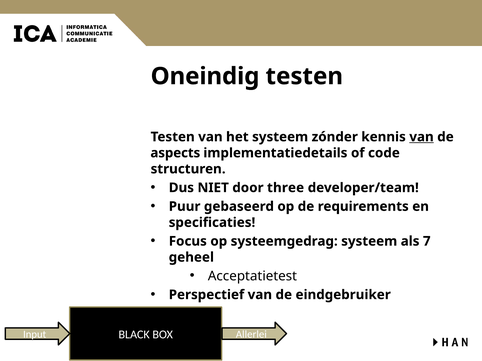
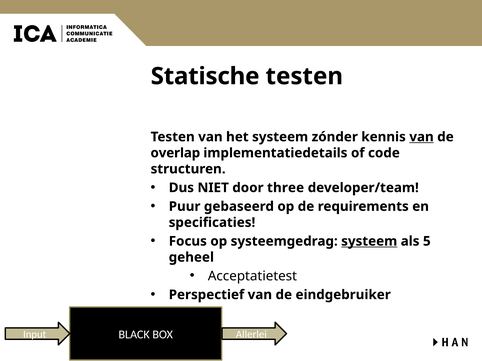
Oneindig: Oneindig -> Statische (205, 76)
aspects: aspects -> overlap (175, 153)
systeem underline: none -> present (369, 242)
7: 7 -> 5 (427, 242)
